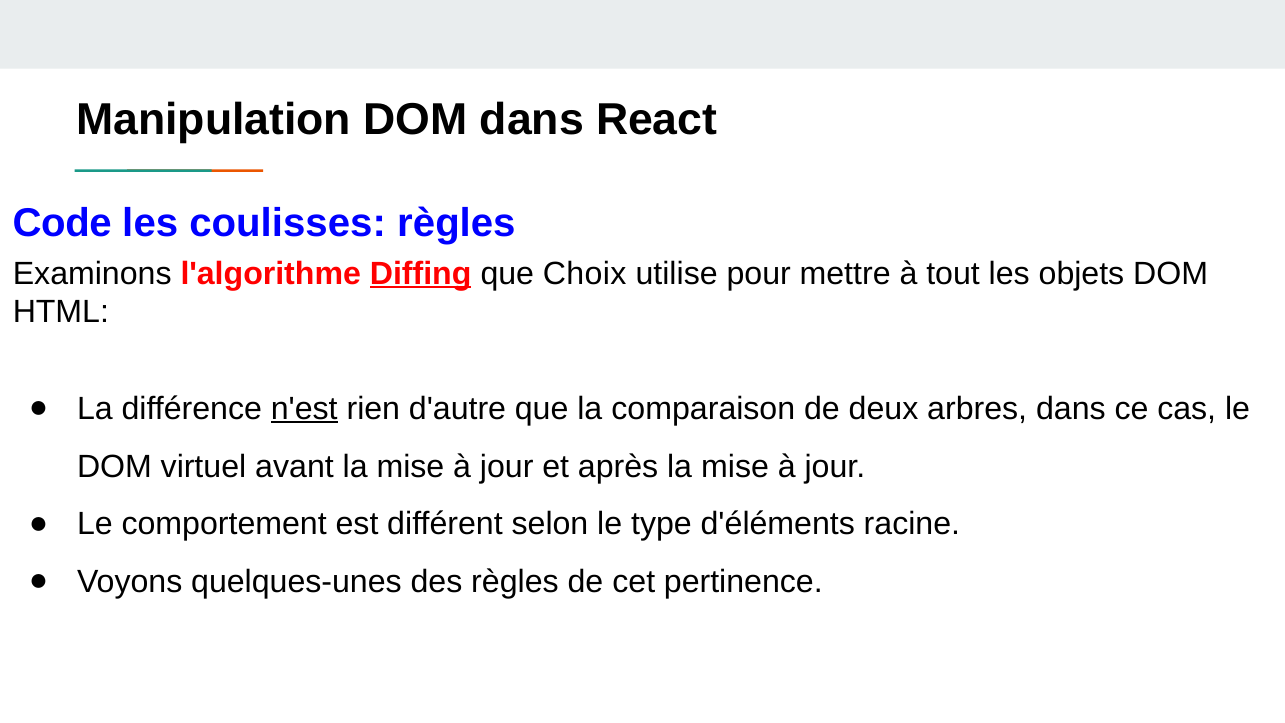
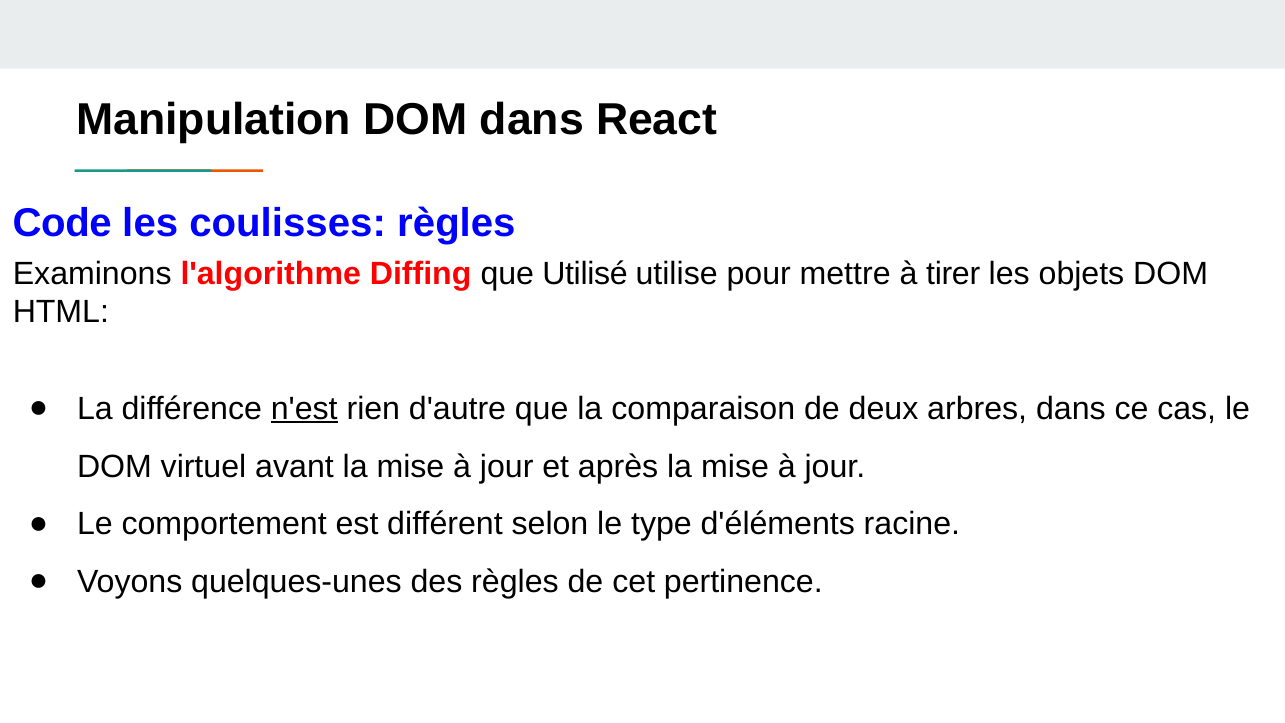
Diffing underline: present -> none (421, 274)
Choix: Choix -> Utilisé (585, 274)
tout: tout -> tirer (953, 274)
